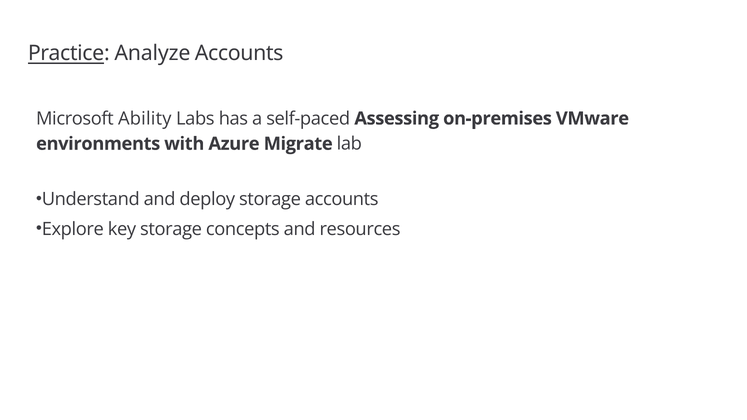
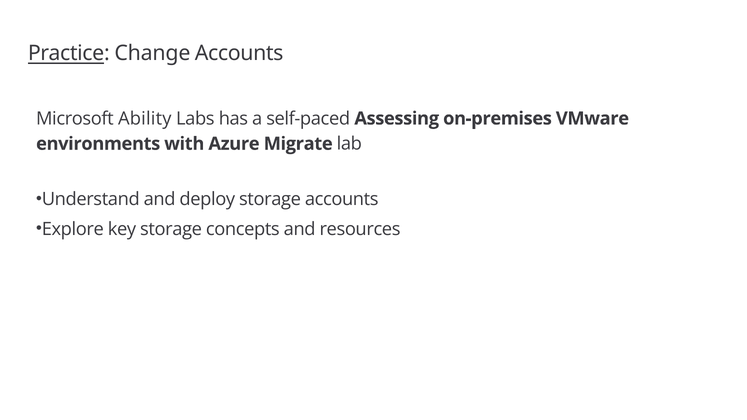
Analyze: Analyze -> Change (152, 53)
